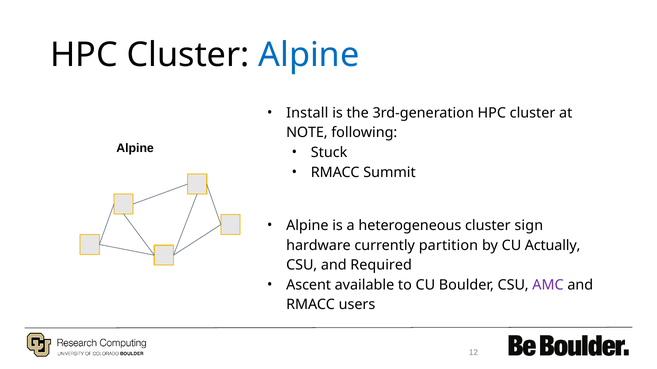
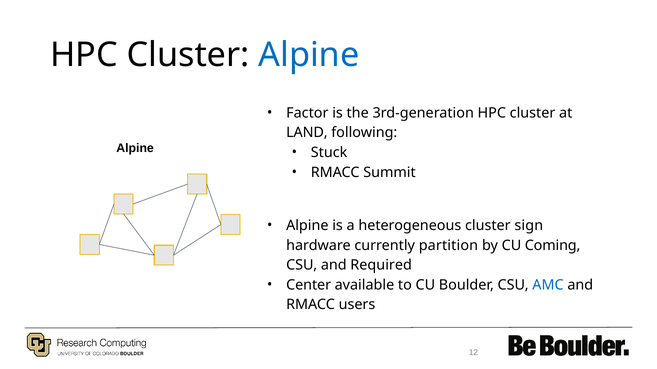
Install: Install -> Factor (307, 113)
NOTE: NOTE -> LAND (307, 133)
Actually: Actually -> Coming (553, 246)
Ascent: Ascent -> Center (309, 285)
AMC colour: purple -> blue (548, 285)
